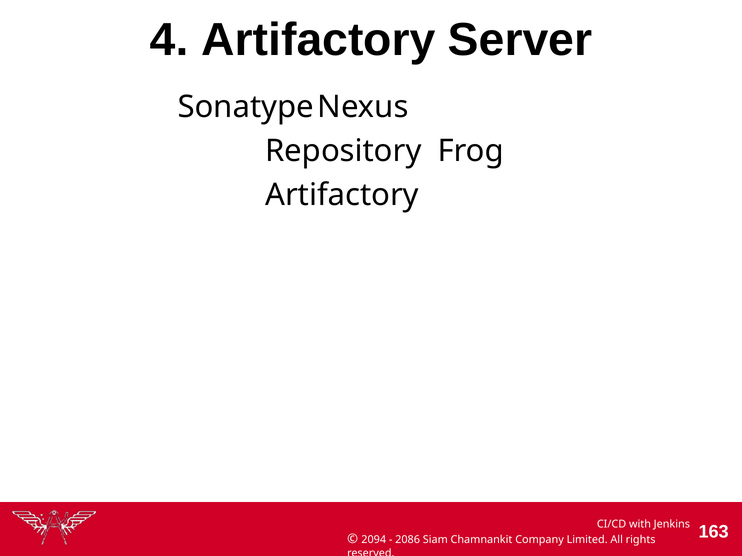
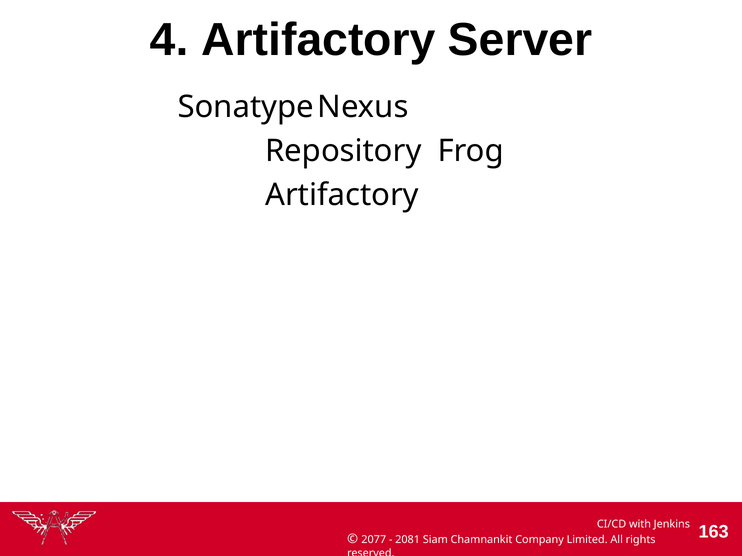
2094: 2094 -> 2077 (374, 540)
2086: 2086 -> 2081 (408, 540)
